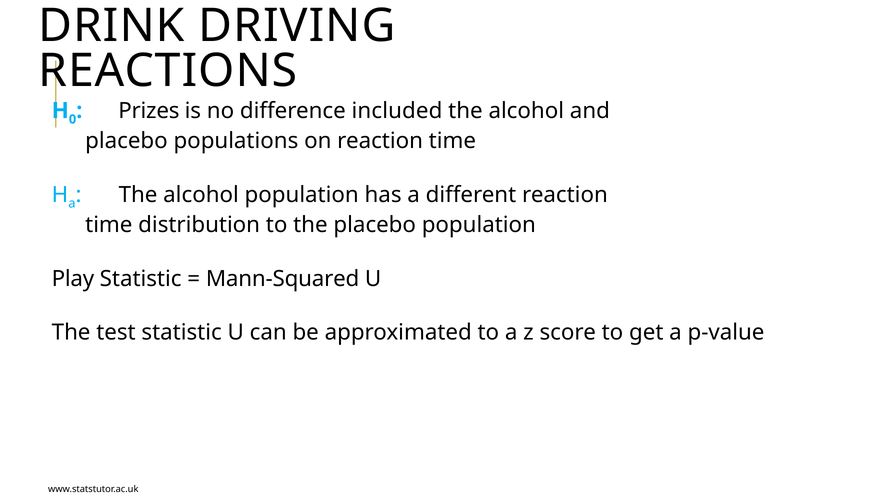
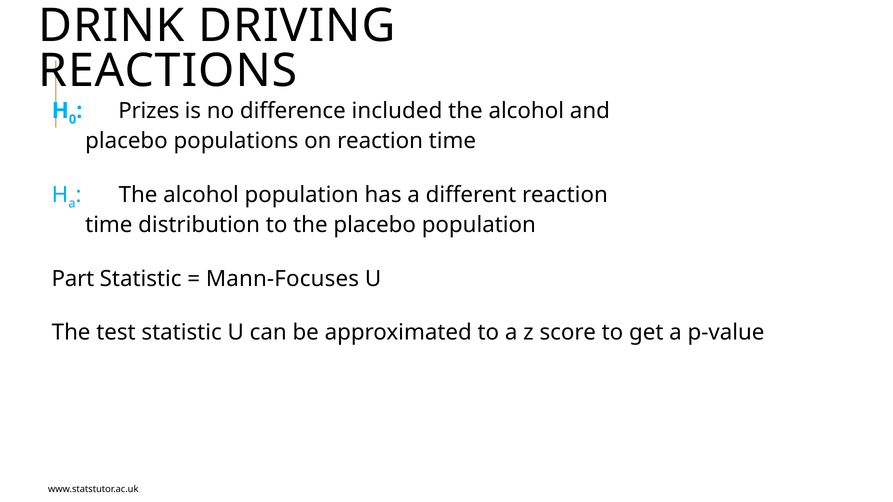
Play: Play -> Part (73, 279)
Mann-Squared: Mann-Squared -> Mann-Focuses (282, 279)
